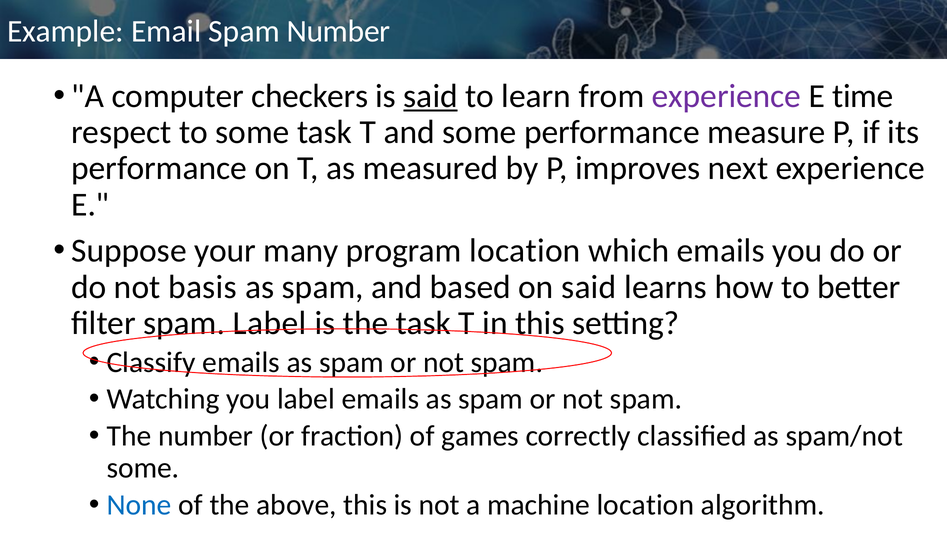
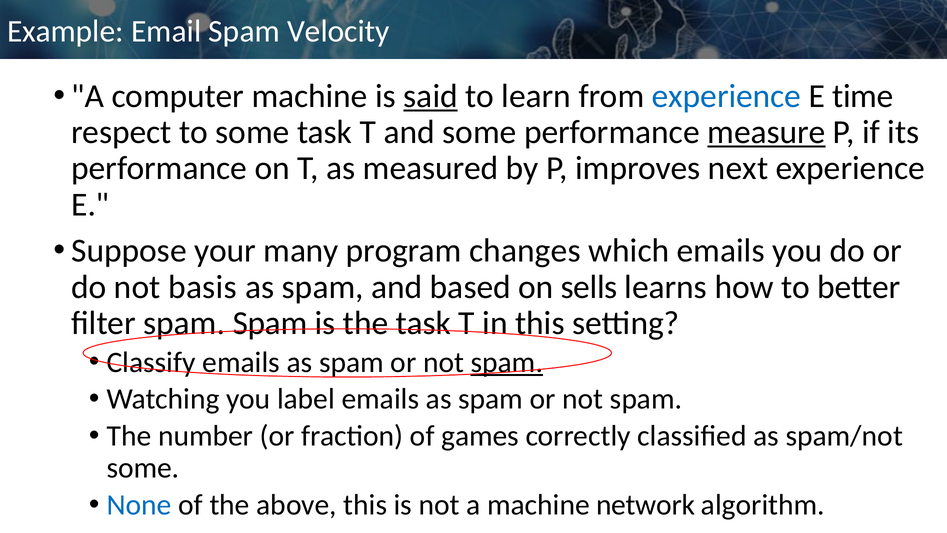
Spam Number: Number -> Velocity (338, 31)
computer checkers: checkers -> machine (310, 96)
experience colour: purple -> blue (727, 96)
measure underline: none -> present (766, 132)
program location: location -> changes (525, 251)
on said: said -> sells (589, 287)
spam Label: Label -> Spam (270, 323)
spam underline: none -> present (507, 362)
machine location: location -> network (646, 505)
